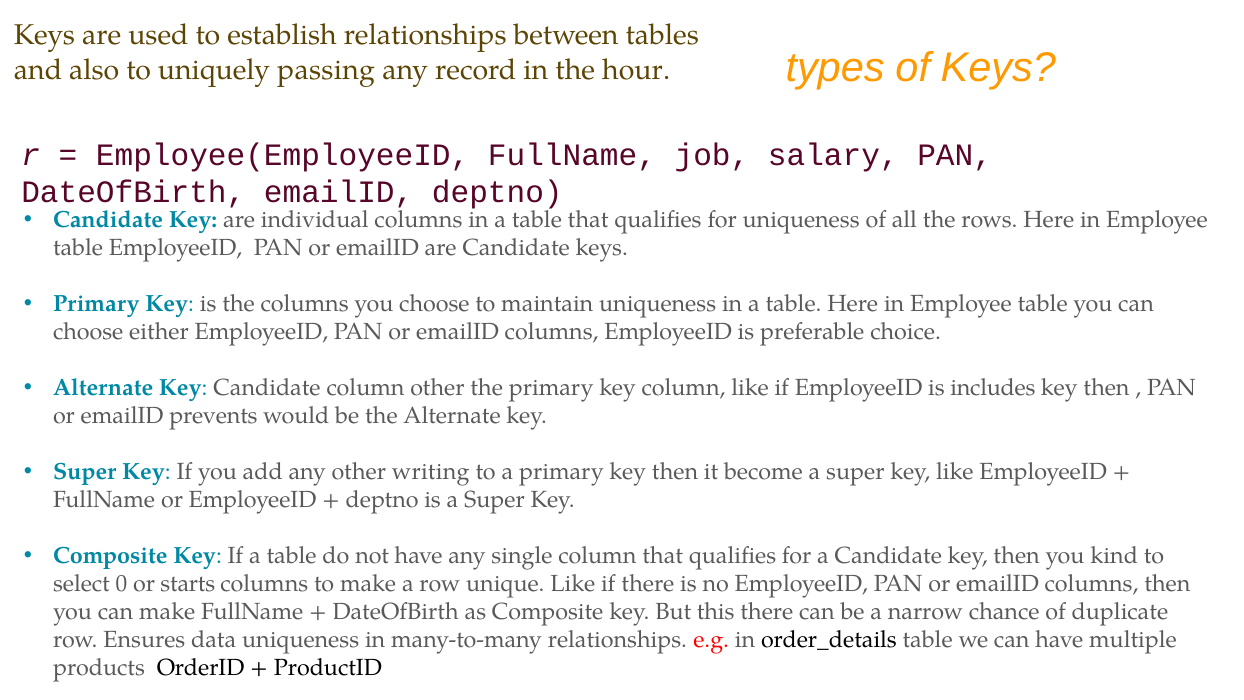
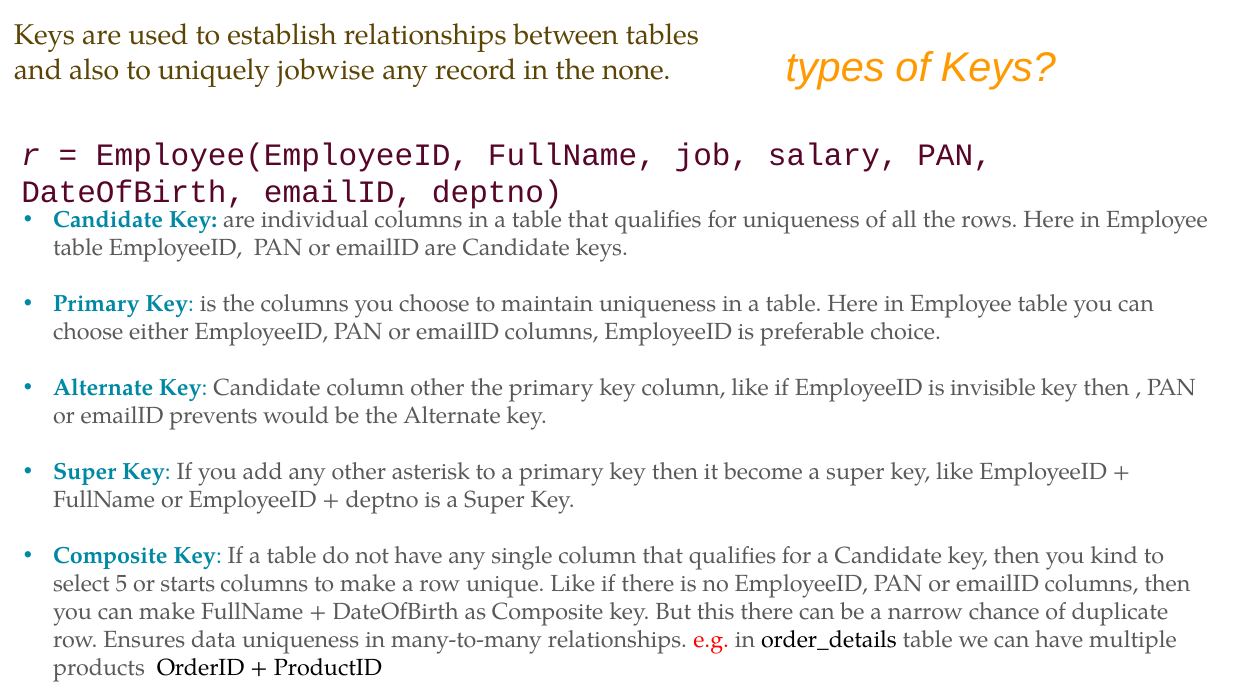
passing: passing -> jobwise (326, 70)
hour: hour -> none (636, 70)
includes: includes -> invisible (993, 388)
writing: writing -> asterisk (431, 472)
0: 0 -> 5 (121, 583)
